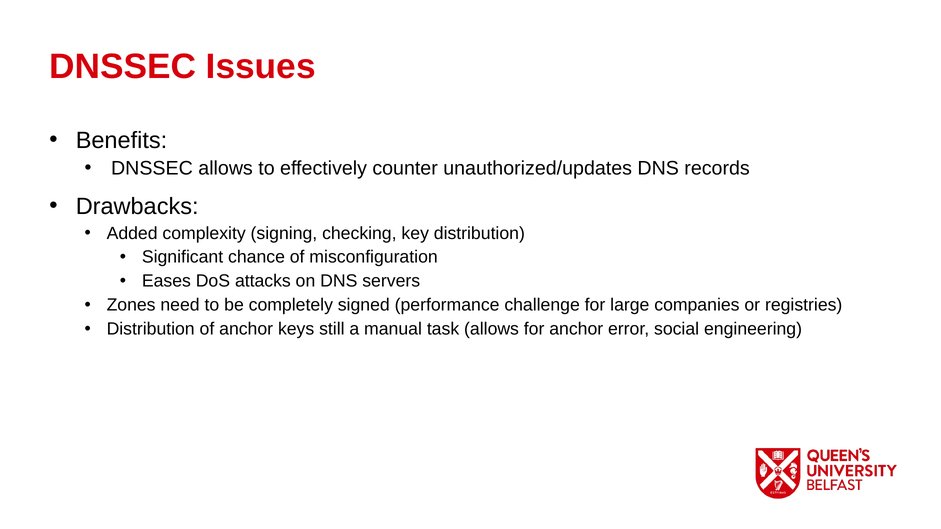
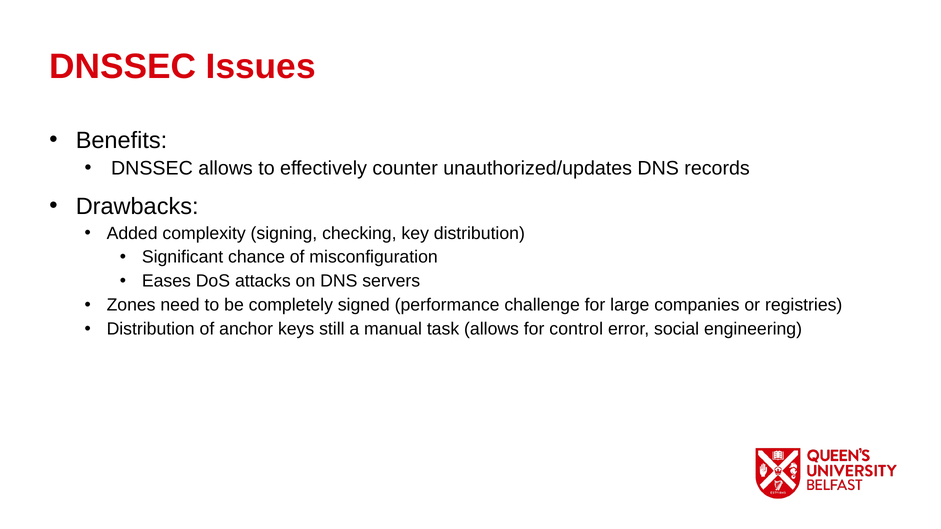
for anchor: anchor -> control (576, 329)
